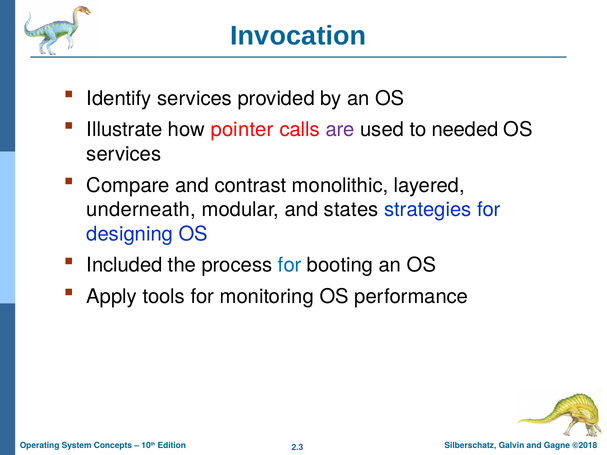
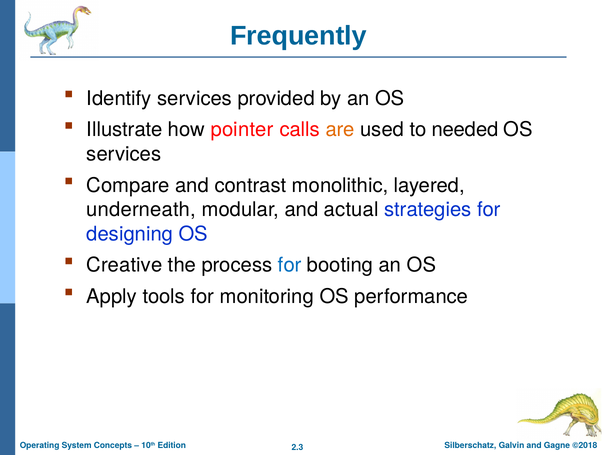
Invocation: Invocation -> Frequently (298, 36)
are colour: purple -> orange (340, 130)
states: states -> actual (351, 210)
Included: Included -> Creative (124, 265)
